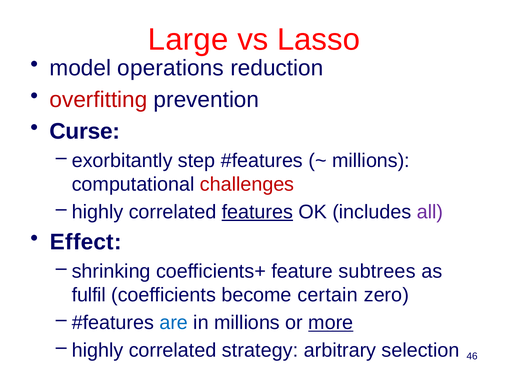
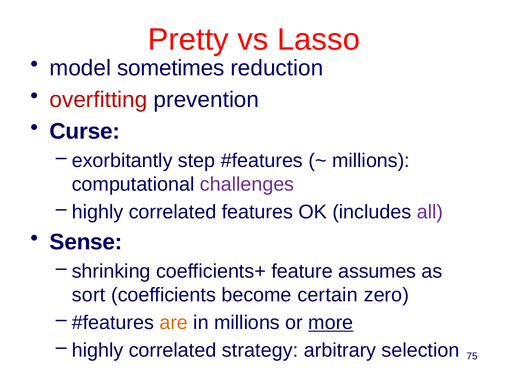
Large: Large -> Pretty (188, 40)
operations: operations -> sometimes (171, 68)
challenges colour: red -> purple (247, 184)
features underline: present -> none (257, 212)
Effect: Effect -> Sense (86, 242)
subtrees: subtrees -> assumes (377, 271)
fulfil: fulfil -> sort (89, 295)
are colour: blue -> orange (174, 323)
46: 46 -> 75 (472, 356)
